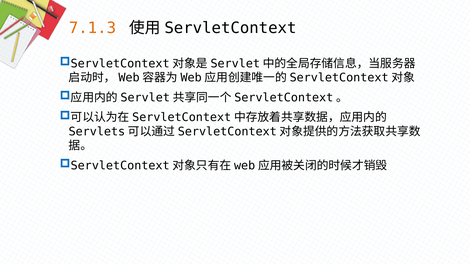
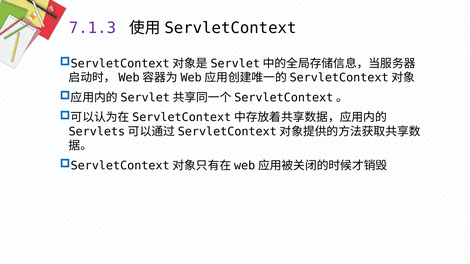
7.1.3 colour: orange -> purple (92, 28)
